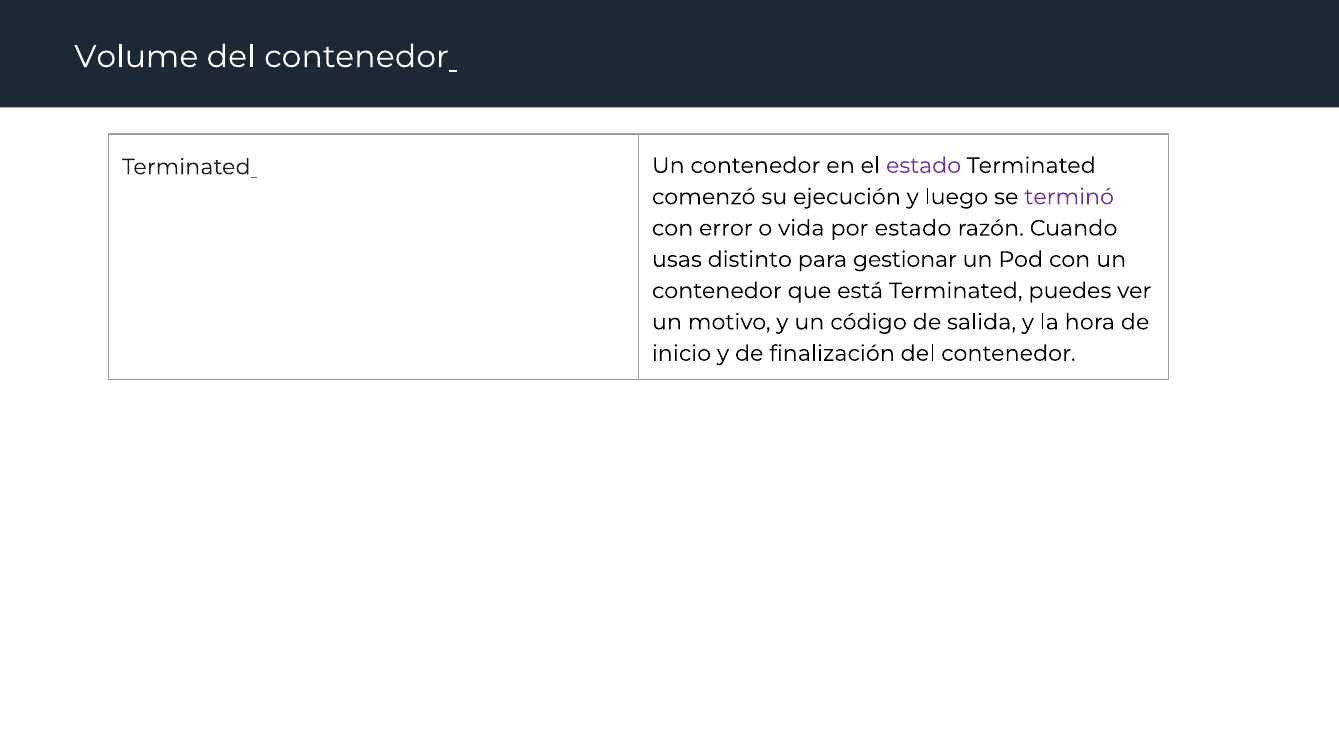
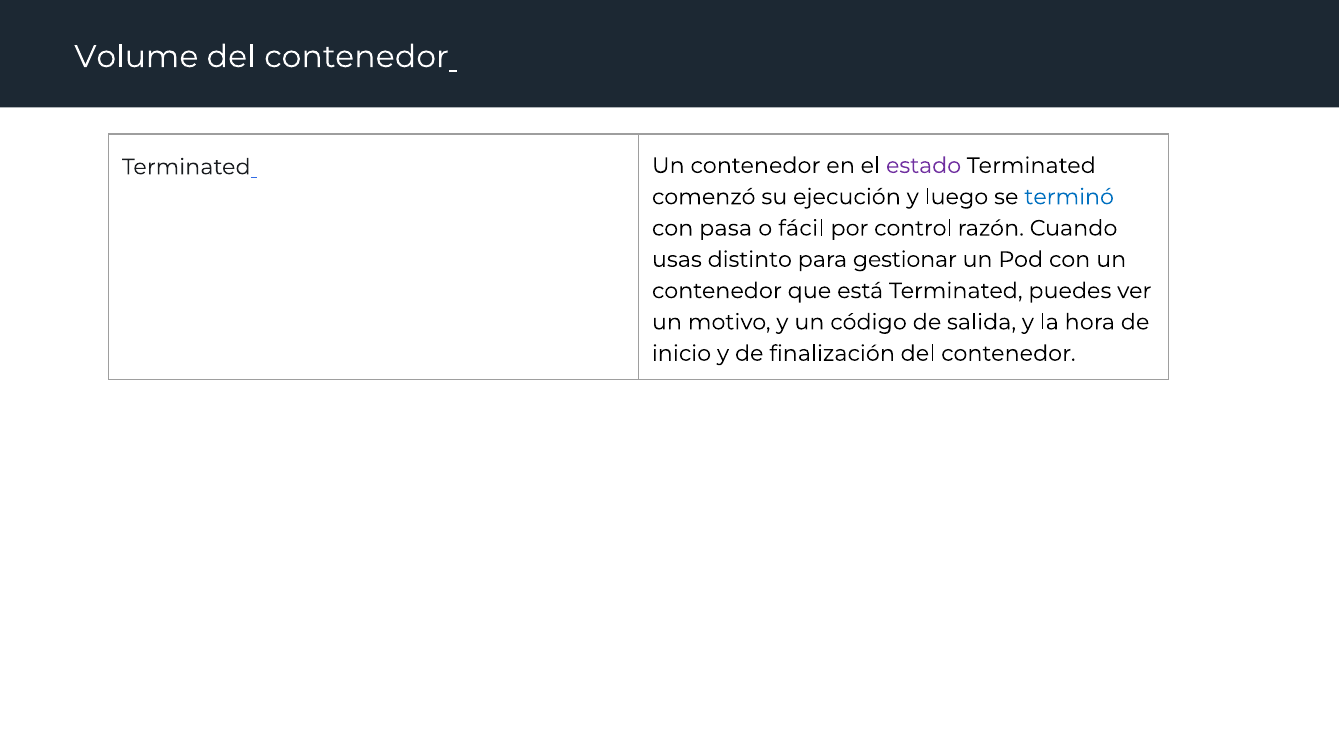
terminó colour: purple -> blue (1069, 197)
error: error -> pasa (726, 228)
vida: vida -> fácil (801, 228)
por estado: estado -> control (913, 228)
